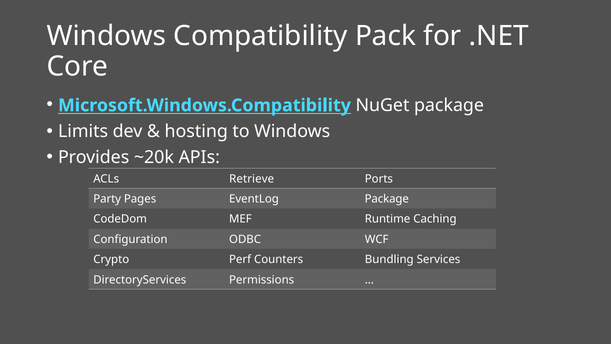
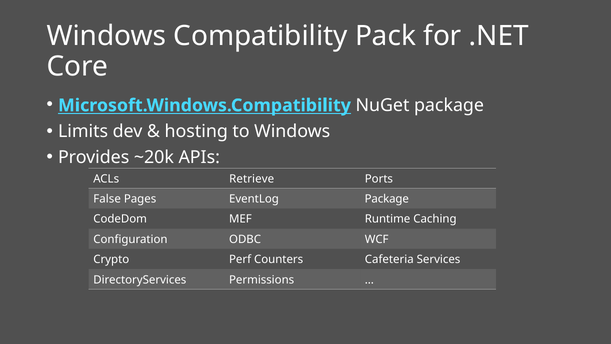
Party: Party -> False (107, 199)
Bundling: Bundling -> Cafeteria (389, 259)
